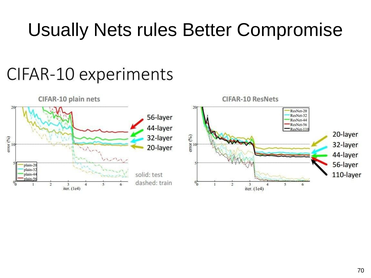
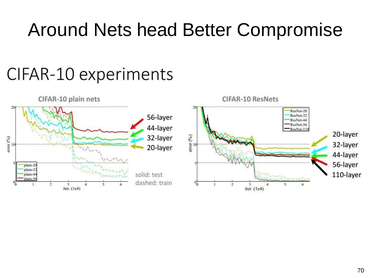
Usually: Usually -> Around (58, 30)
rules: rules -> head (157, 30)
